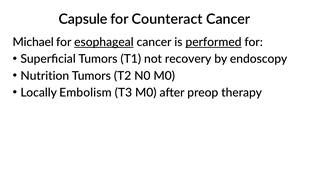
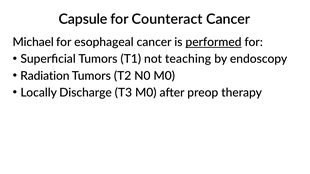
esophageal underline: present -> none (104, 42)
recovery: recovery -> teaching (188, 59)
Nutrition: Nutrition -> Radiation (45, 76)
Embolism: Embolism -> Discharge (85, 93)
